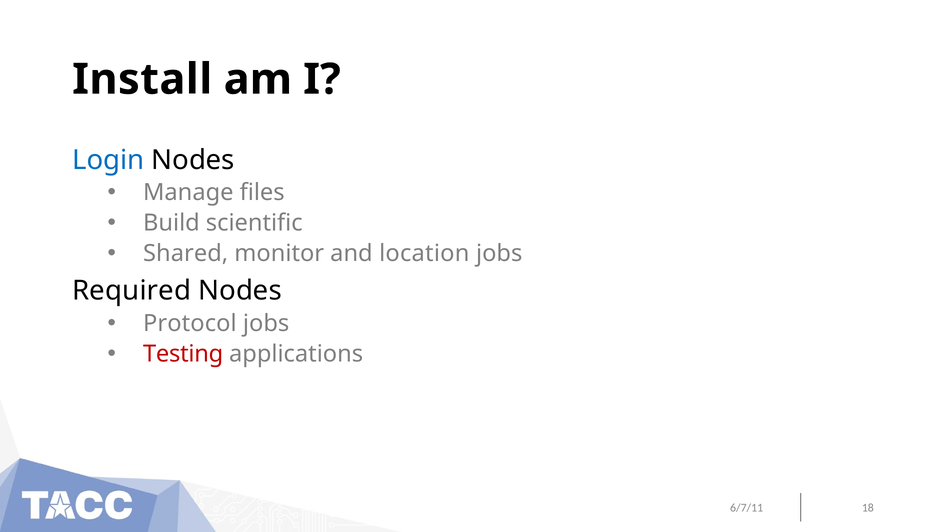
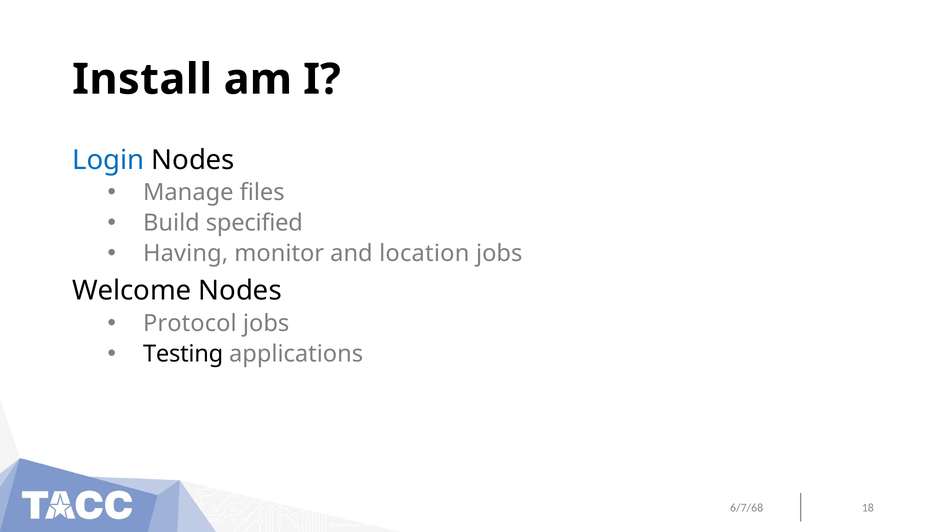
scientific: scientific -> specified (254, 223)
Shared: Shared -> Having (186, 253)
Required: Required -> Welcome (132, 291)
Testing colour: red -> black (183, 354)
6/7/11: 6/7/11 -> 6/7/68 (747, 508)
